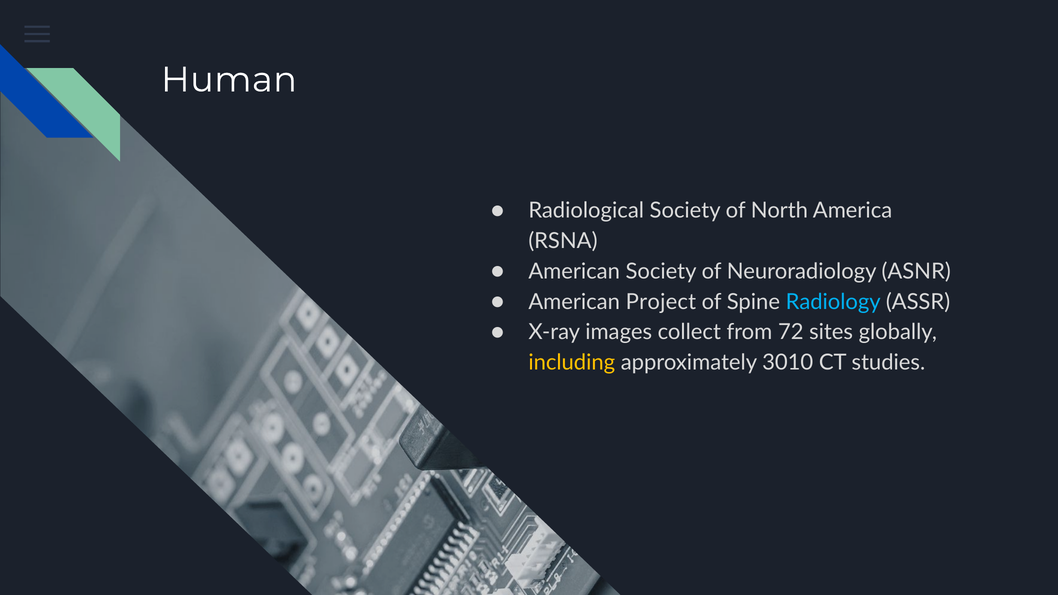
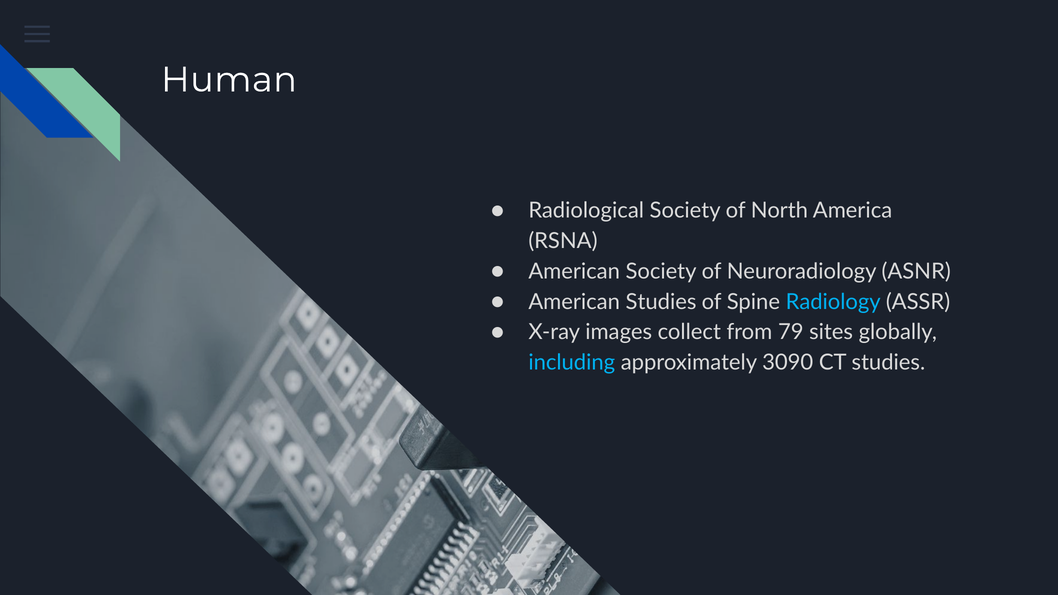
American Project: Project -> Studies (661, 302)
72: 72 -> 79 (791, 332)
including colour: yellow -> light blue (572, 363)
3010: 3010 -> 3090 (788, 363)
